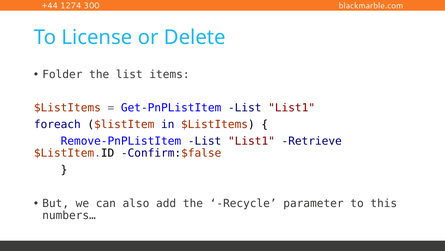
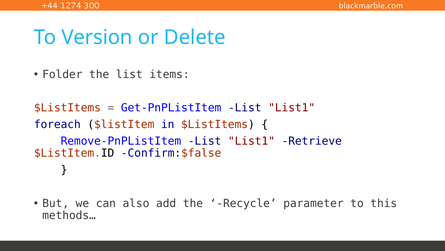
License: License -> Version (97, 37)
numbers…: numbers… -> methods… (69, 215)
